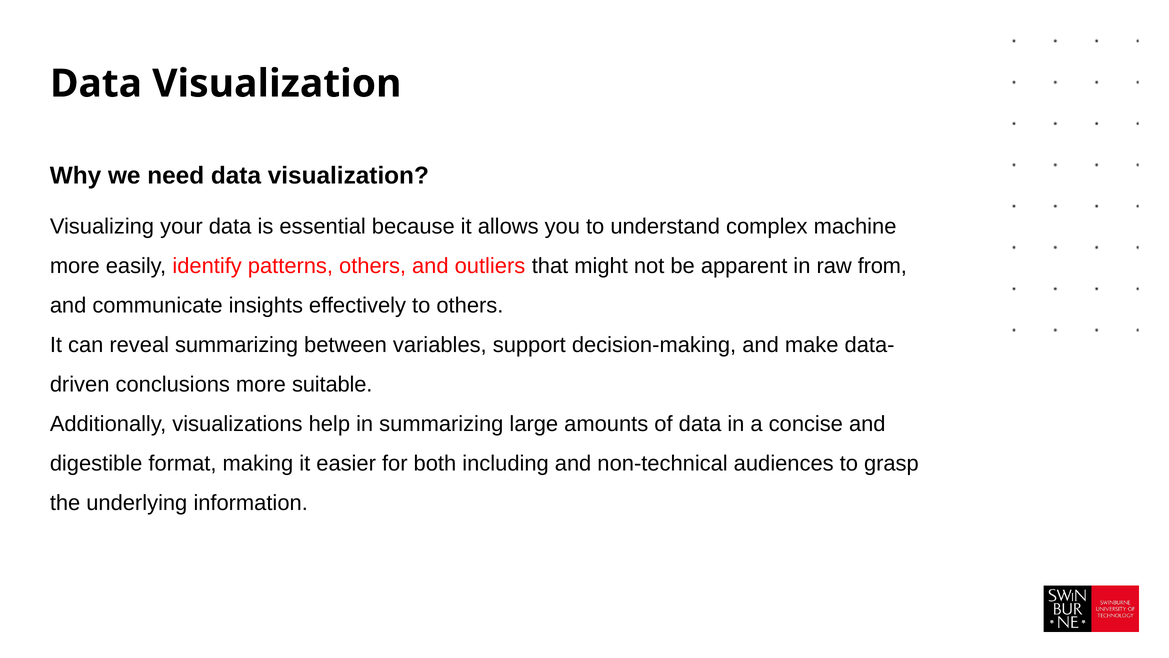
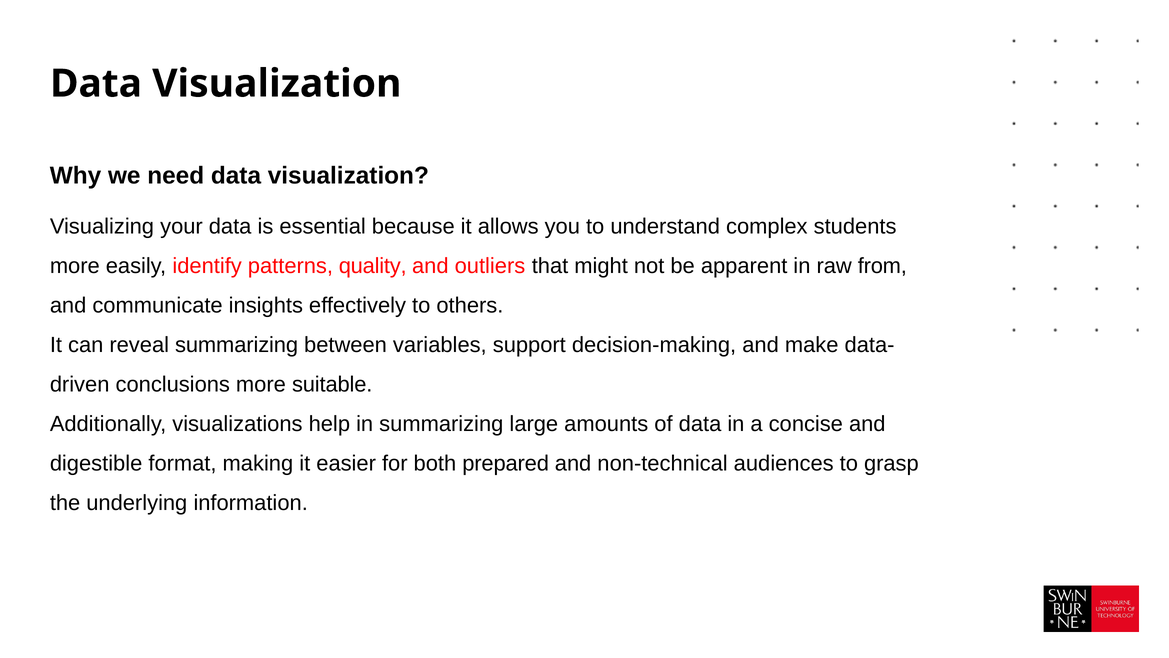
machine: machine -> students (855, 227)
patterns others: others -> quality (373, 266)
including: including -> prepared (506, 463)
